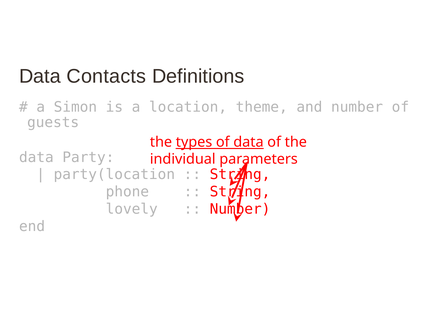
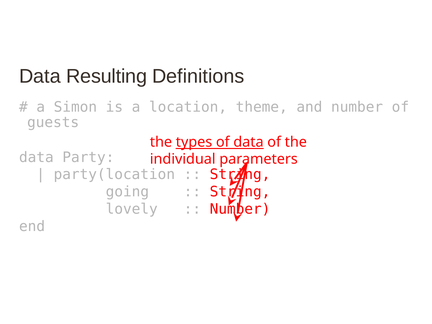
Contacts: Contacts -> Resulting (107, 76)
phone: phone -> going (127, 192)
